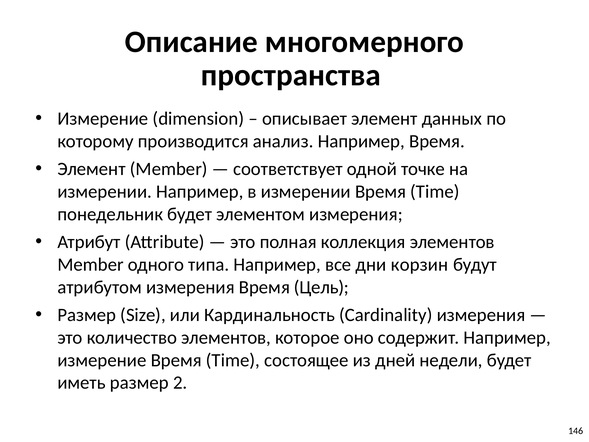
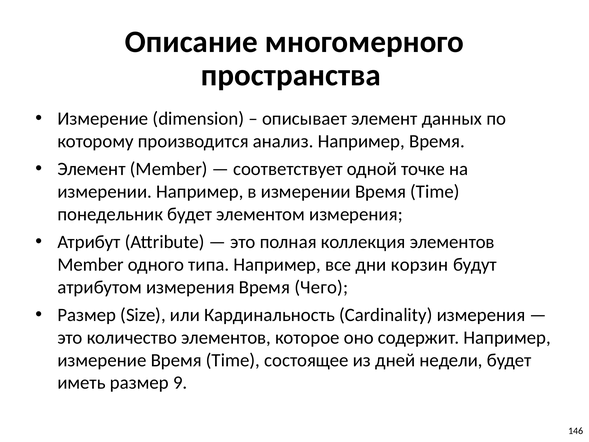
Цель: Цель -> Чего (321, 287)
2: 2 -> 9 (180, 383)
